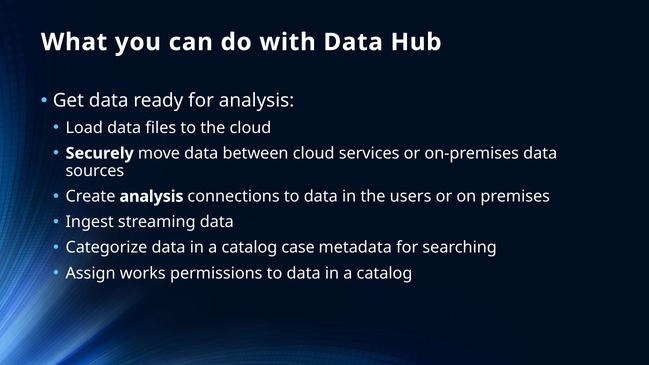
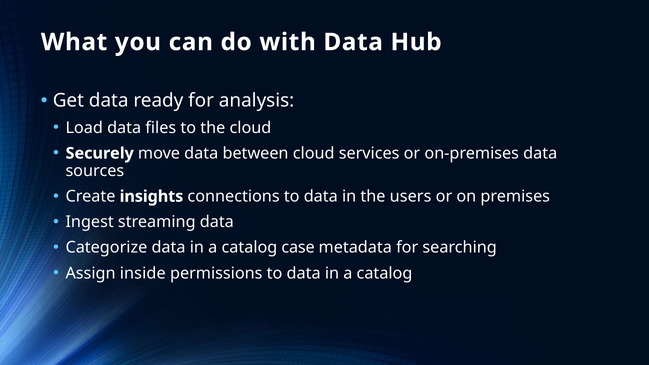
Create analysis: analysis -> insights (151, 196)
works: works -> inside (143, 273)
